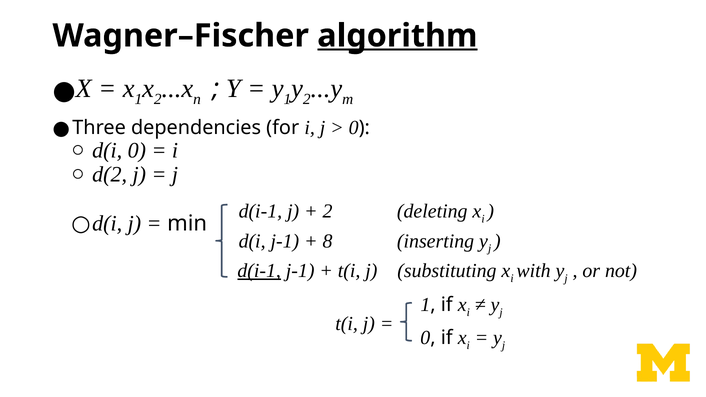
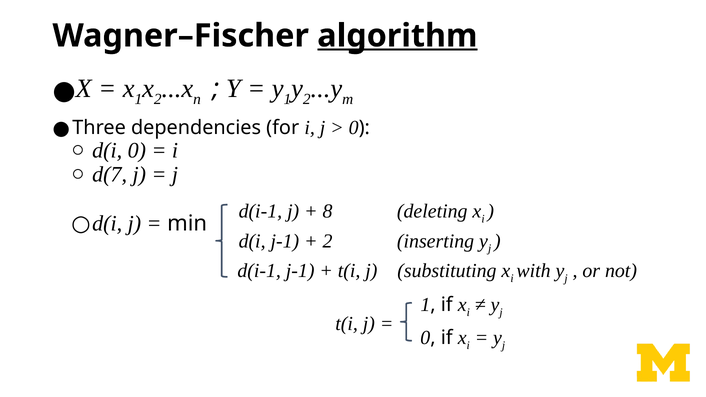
d(2: d(2 -> d(7 (110, 174)
2: 2 -> 8 (327, 211)
8: 8 -> 2 (327, 241)
d(i-1 underline: present -> none (259, 271)
